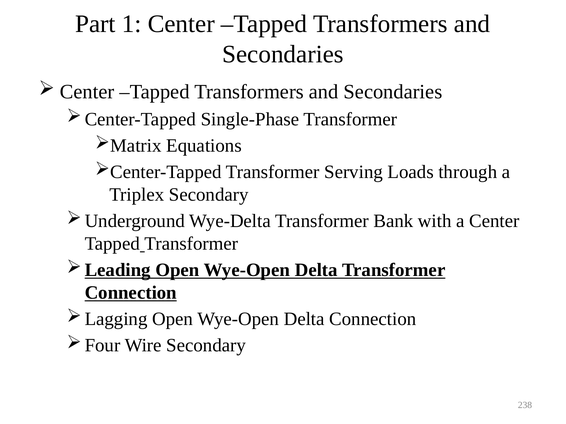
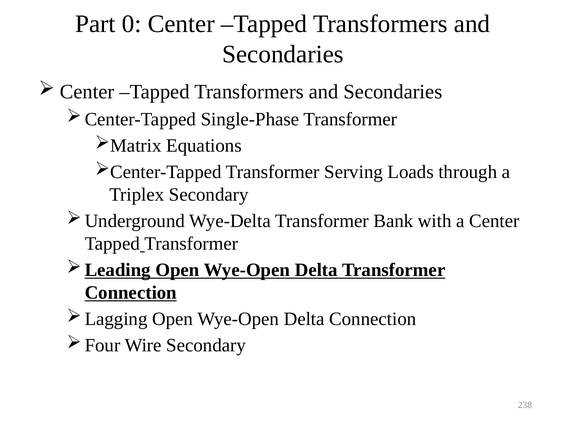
1: 1 -> 0 (132, 24)
